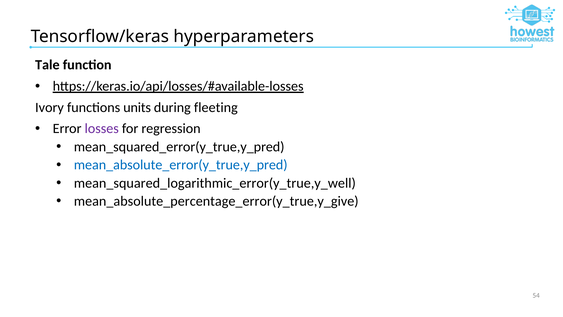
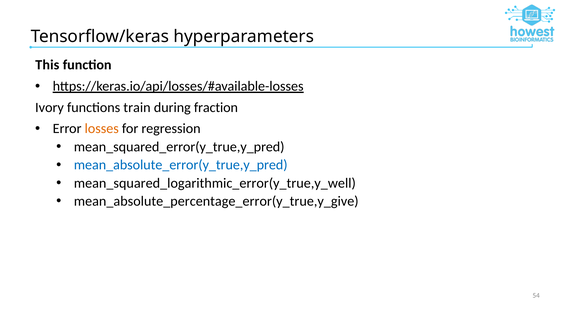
Tale: Tale -> This (47, 65)
units: units -> train (137, 107)
fleeting: fleeting -> fraction (216, 107)
losses colour: purple -> orange (102, 128)
